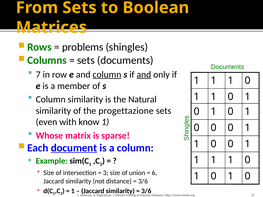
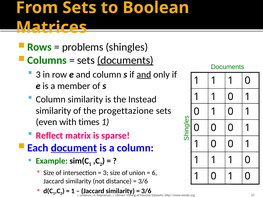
documents underline: none -> present (125, 60)
7: 7 -> 3 (38, 75)
column underline: present -> none (107, 75)
Natural: Natural -> Instead (142, 99)
know: know -> times (89, 122)
Whose: Whose -> Reflect (49, 136)
